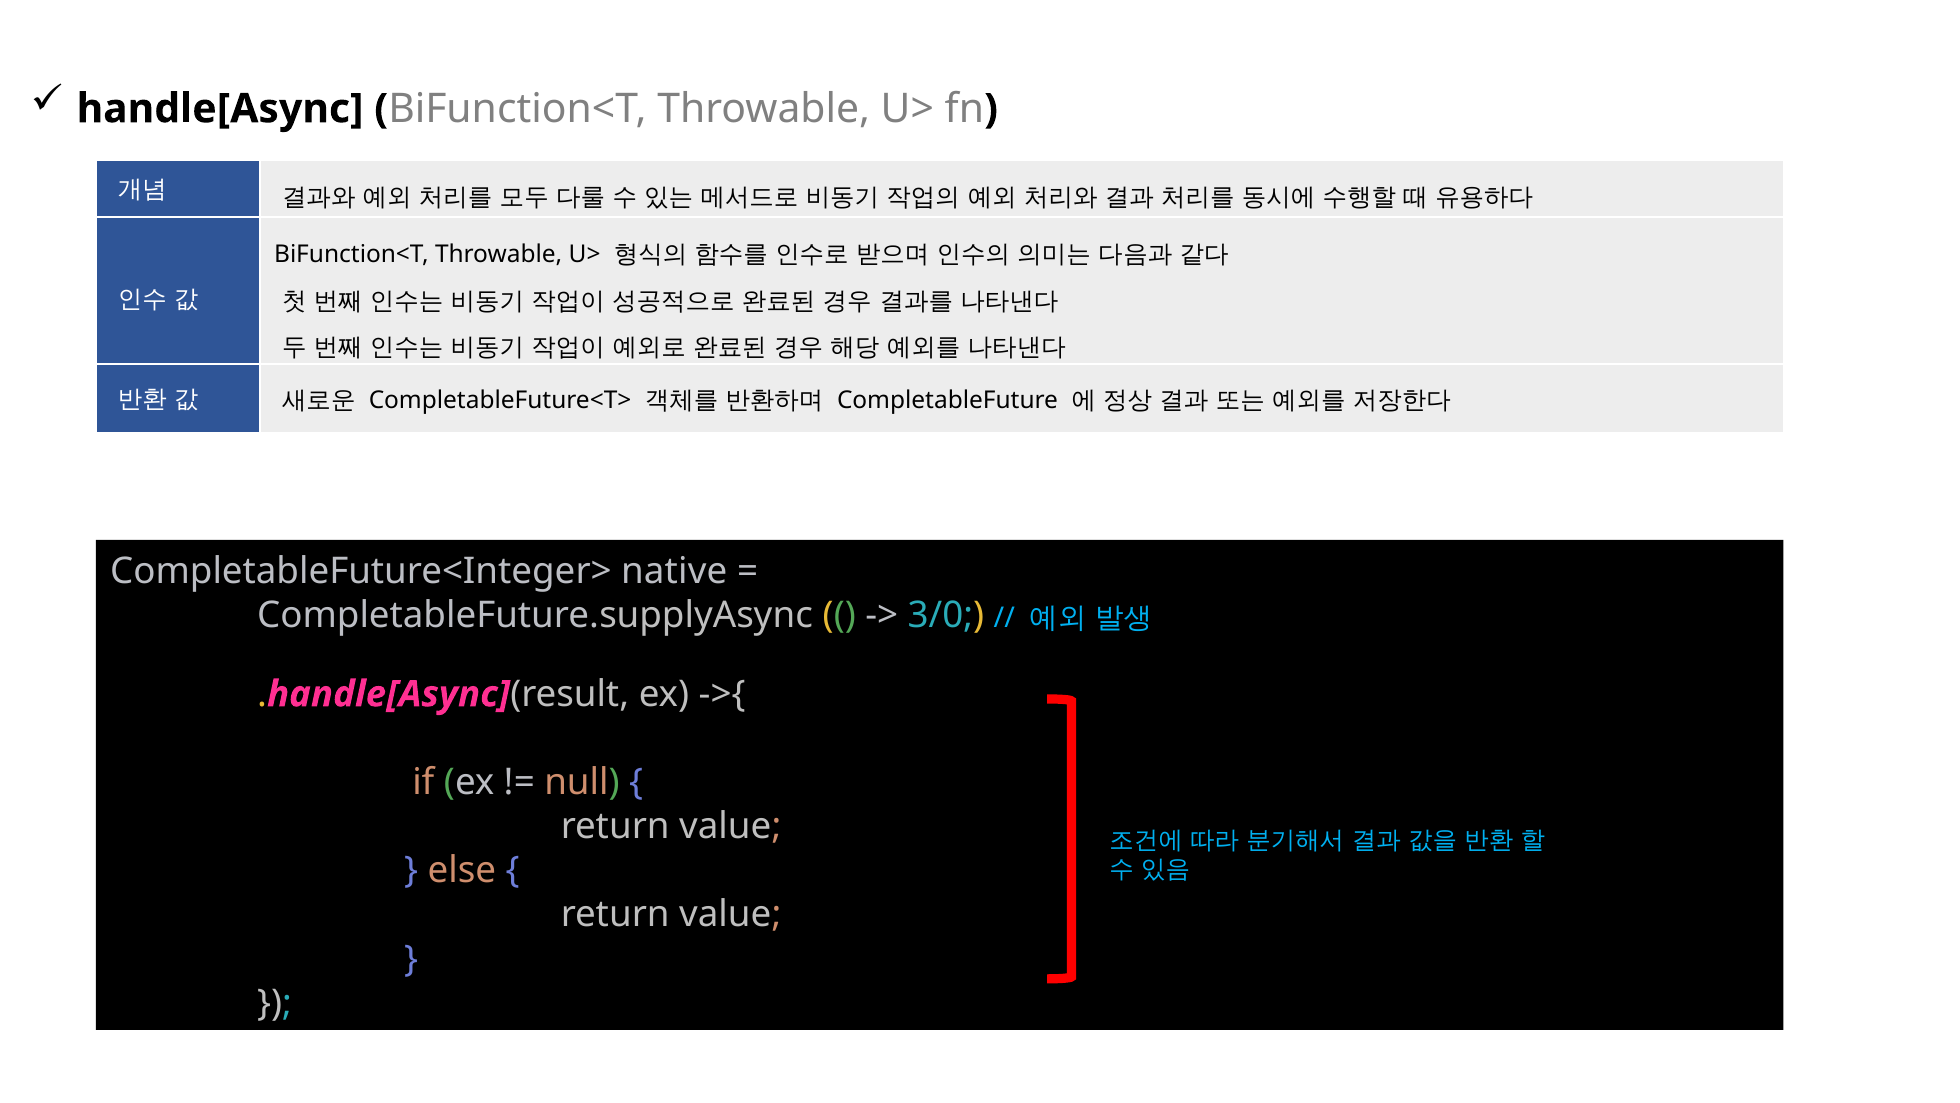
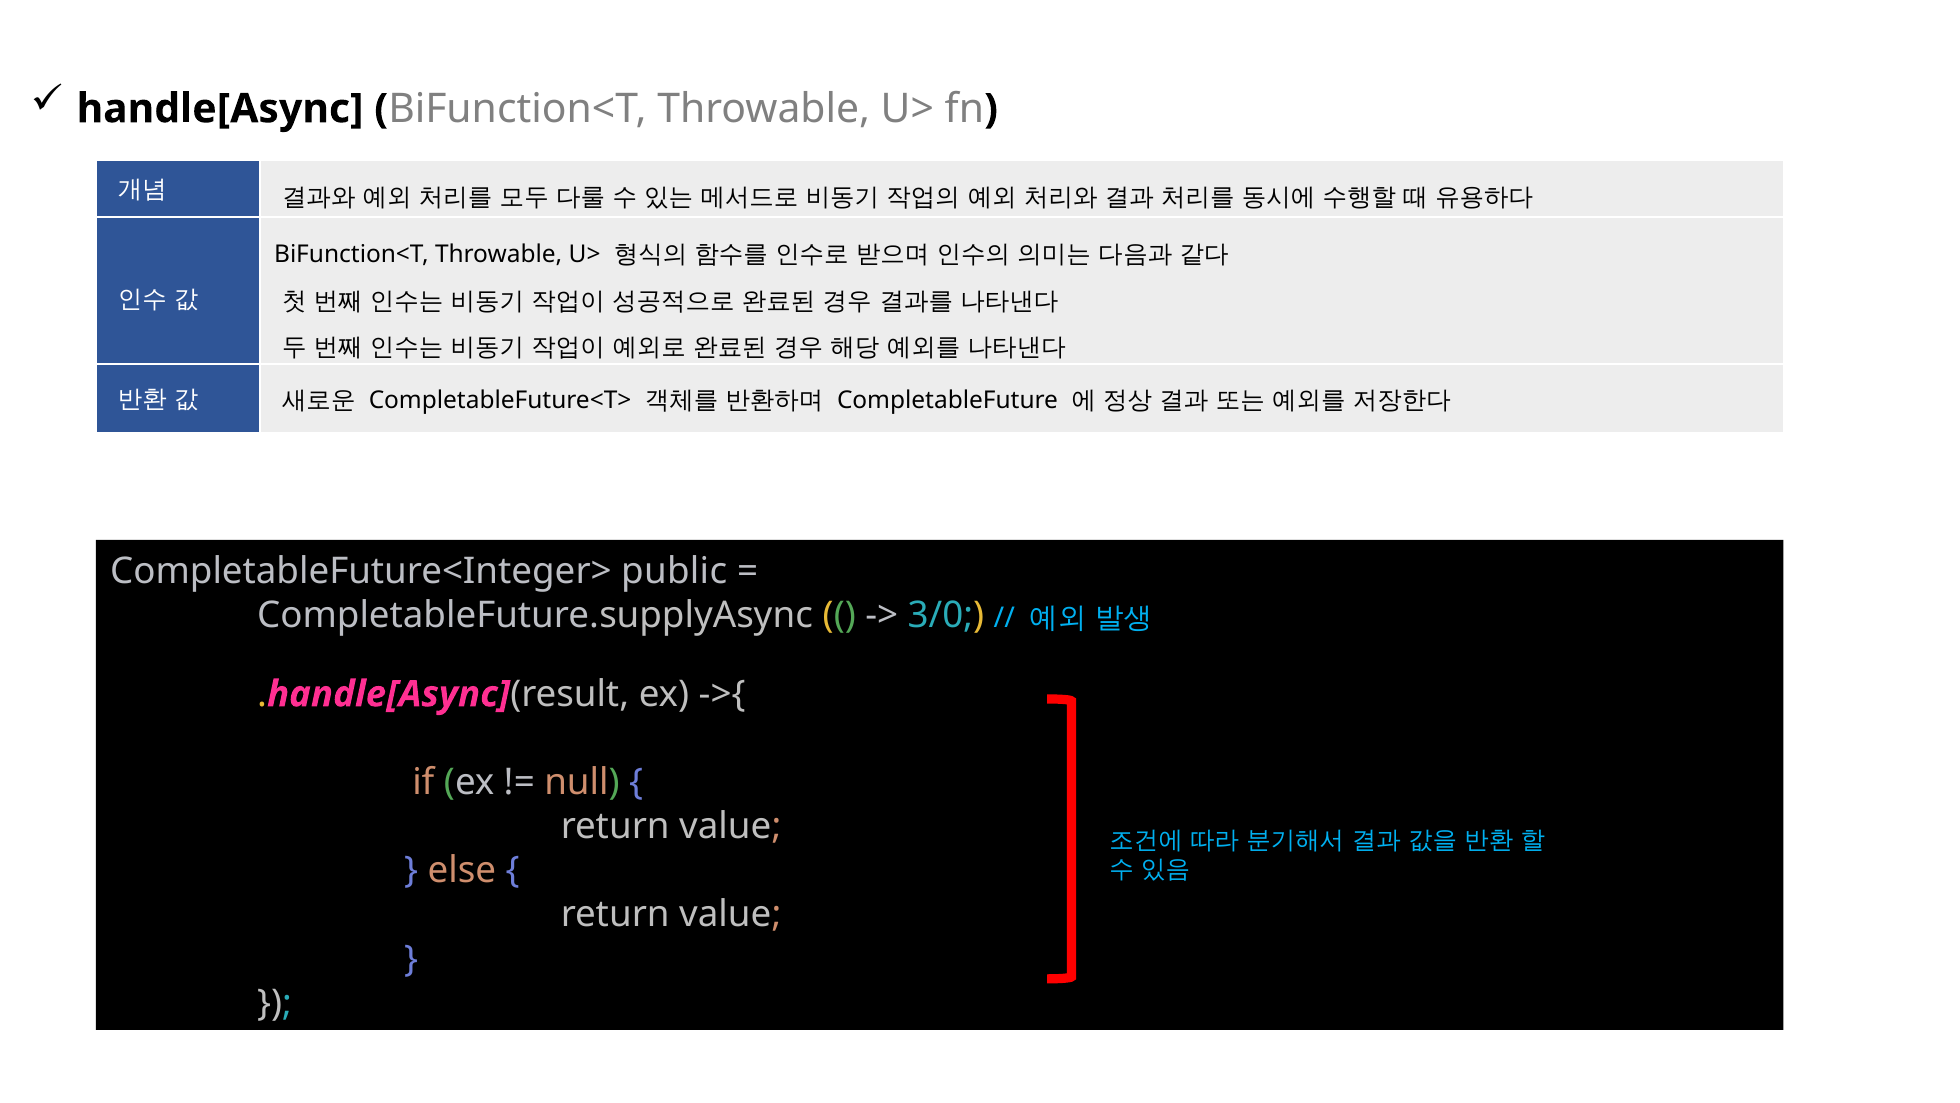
native: native -> public (674, 571)
